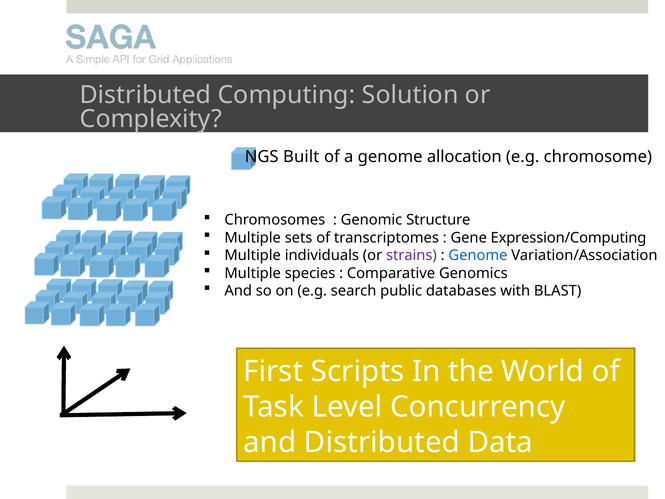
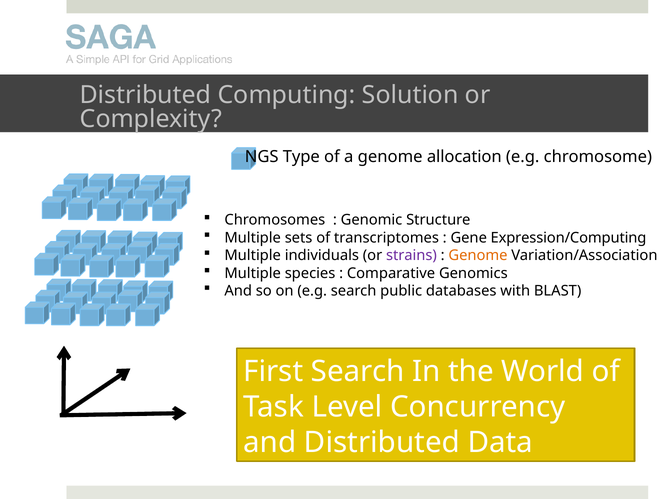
Built: Built -> Type (301, 157)
Genome colour: blue -> orange (478, 255)
First Scripts: Scripts -> Search (358, 371)
